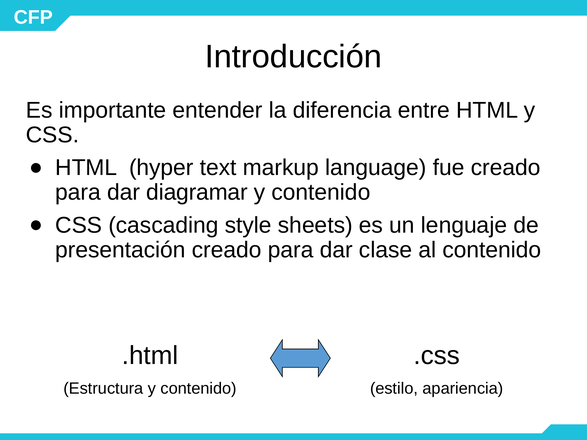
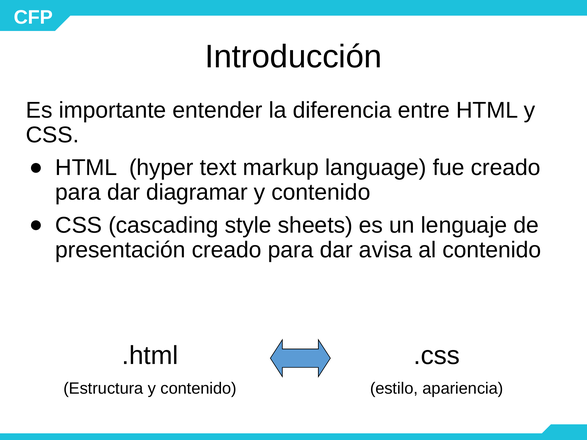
clase: clase -> avisa (386, 250)
